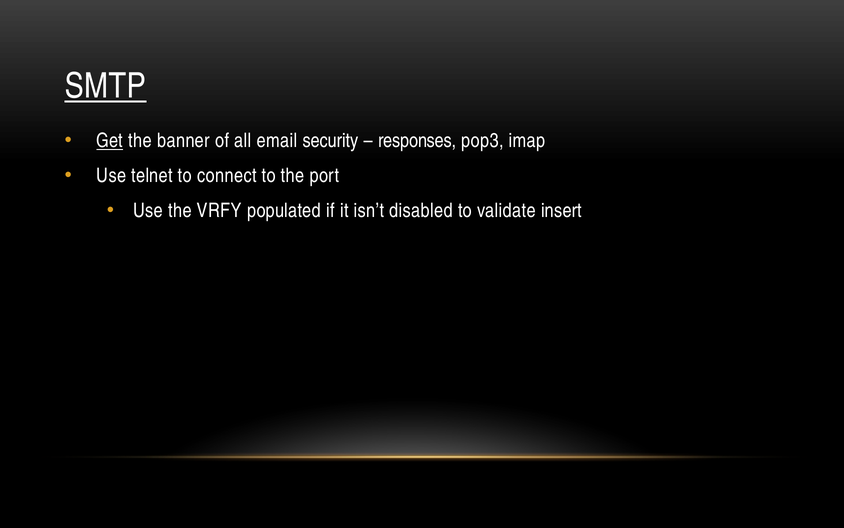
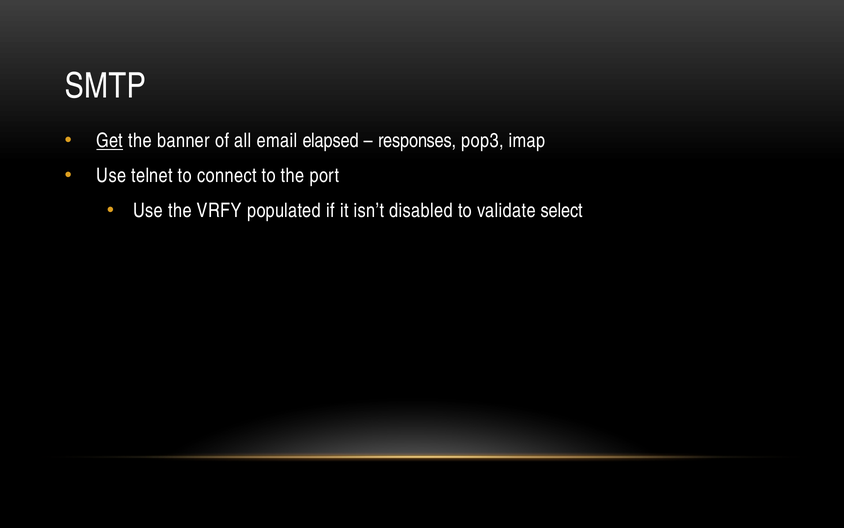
SMTP underline: present -> none (105, 86)
security: security -> elapsed (331, 141)
insert: insert -> select (562, 211)
